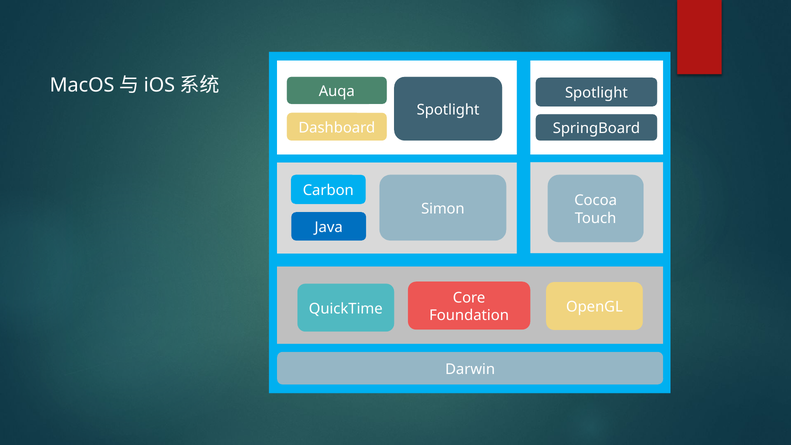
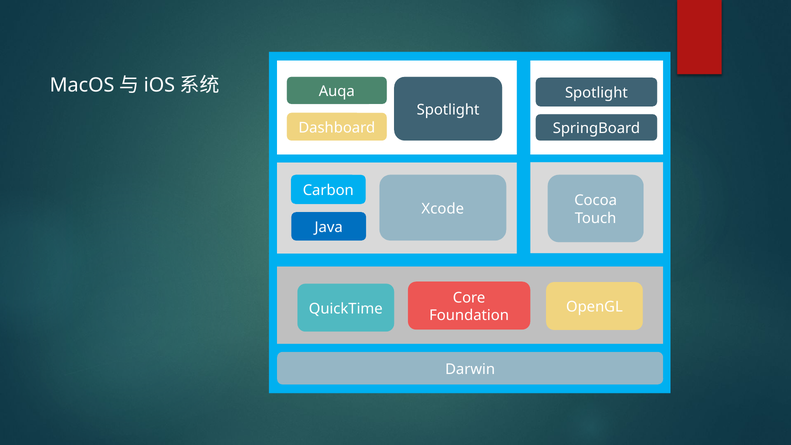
Simon: Simon -> Xcode (443, 209)
